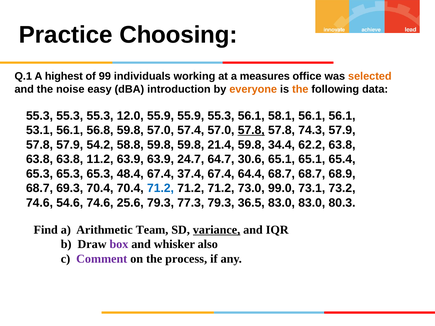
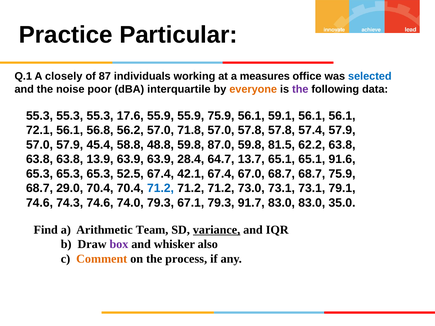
Choosing: Choosing -> Particular (178, 35)
highest: highest -> closely (64, 76)
99: 99 -> 87 (105, 76)
selected colour: orange -> blue (370, 76)
easy: easy -> poor (100, 89)
introduction: introduction -> interquartile (179, 89)
the colour: orange -> purple (300, 89)
12.0: 12.0 -> 17.6 (130, 116)
55.9 55.3: 55.3 -> 75.9 (221, 116)
58.1: 58.1 -> 59.1 (281, 116)
53.1: 53.1 -> 72.1 (40, 130)
56.8 59.8: 59.8 -> 56.2 (130, 130)
57.4: 57.4 -> 71.8 (191, 130)
57.8 underline: present -> none (251, 130)
74.3: 74.3 -> 57.4 (312, 130)
57.8: 57.8 -> 57.0 (40, 145)
54.2: 54.2 -> 45.4 (100, 145)
58.8 59.8: 59.8 -> 48.8 (160, 145)
21.4: 21.4 -> 87.0 (221, 145)
34.4: 34.4 -> 81.5 (281, 145)
11.2: 11.2 -> 13.9 (100, 159)
24.7: 24.7 -> 28.4 (191, 159)
30.6: 30.6 -> 13.7 (251, 159)
65.4: 65.4 -> 91.6 (342, 159)
48.4: 48.4 -> 52.5 (130, 174)
37.4: 37.4 -> 42.1 (191, 174)
64.4: 64.4 -> 67.0 (251, 174)
68.7 68.9: 68.9 -> 75.9 (342, 174)
69.3: 69.3 -> 29.0 (70, 188)
73.0 99.0: 99.0 -> 73.1 (281, 188)
73.2: 73.2 -> 79.1 (342, 188)
54.6: 54.6 -> 74.3 (70, 203)
25.6: 25.6 -> 74.0 (130, 203)
77.3: 77.3 -> 67.1 (191, 203)
36.5: 36.5 -> 91.7 (251, 203)
80.3: 80.3 -> 35.0 (342, 203)
Comment colour: purple -> orange (102, 259)
